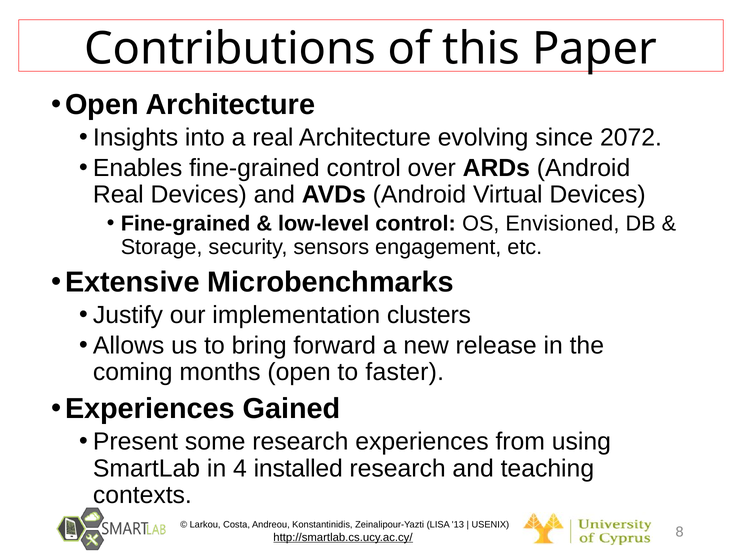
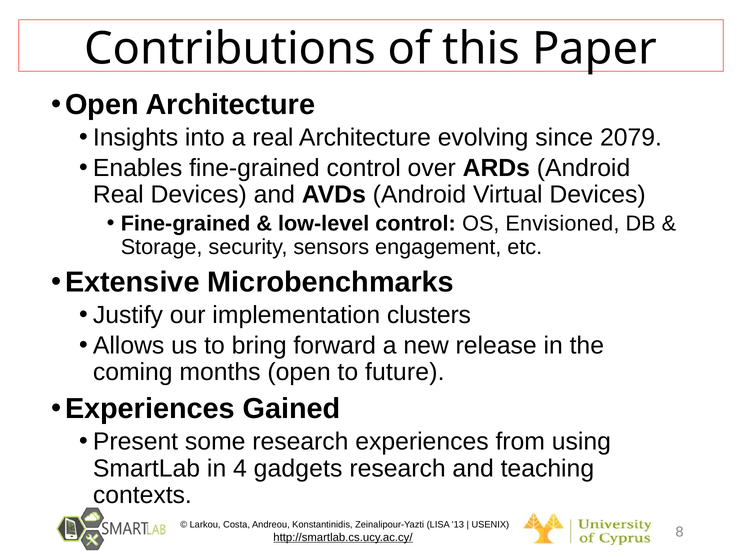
2072: 2072 -> 2079 (631, 137)
faster: faster -> future (405, 372)
installed: installed -> gadgets (298, 468)
